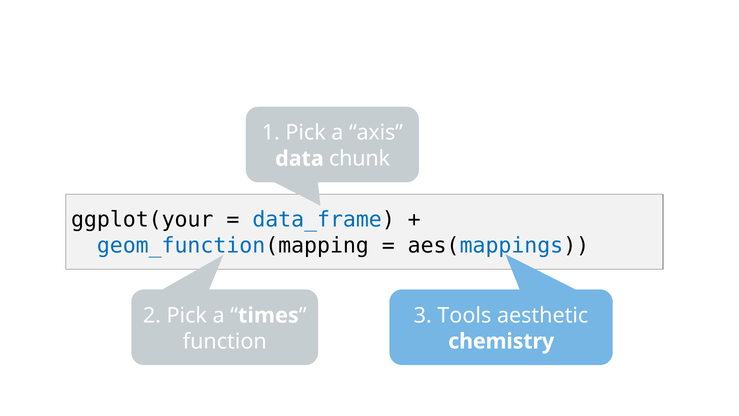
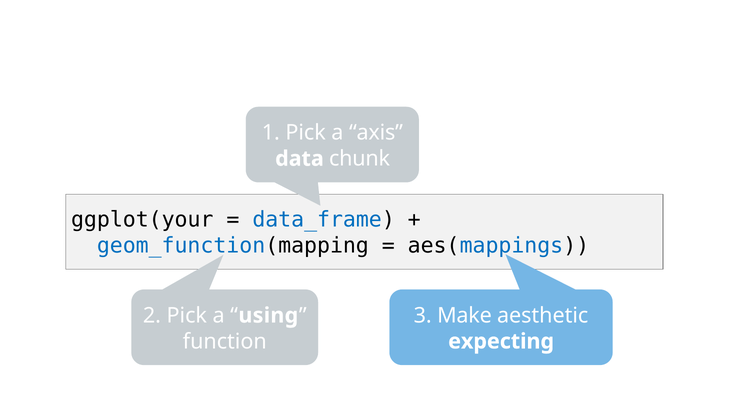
times: times -> using (268, 315)
Tools: Tools -> Make (464, 315)
chemistry: chemistry -> expecting (501, 341)
